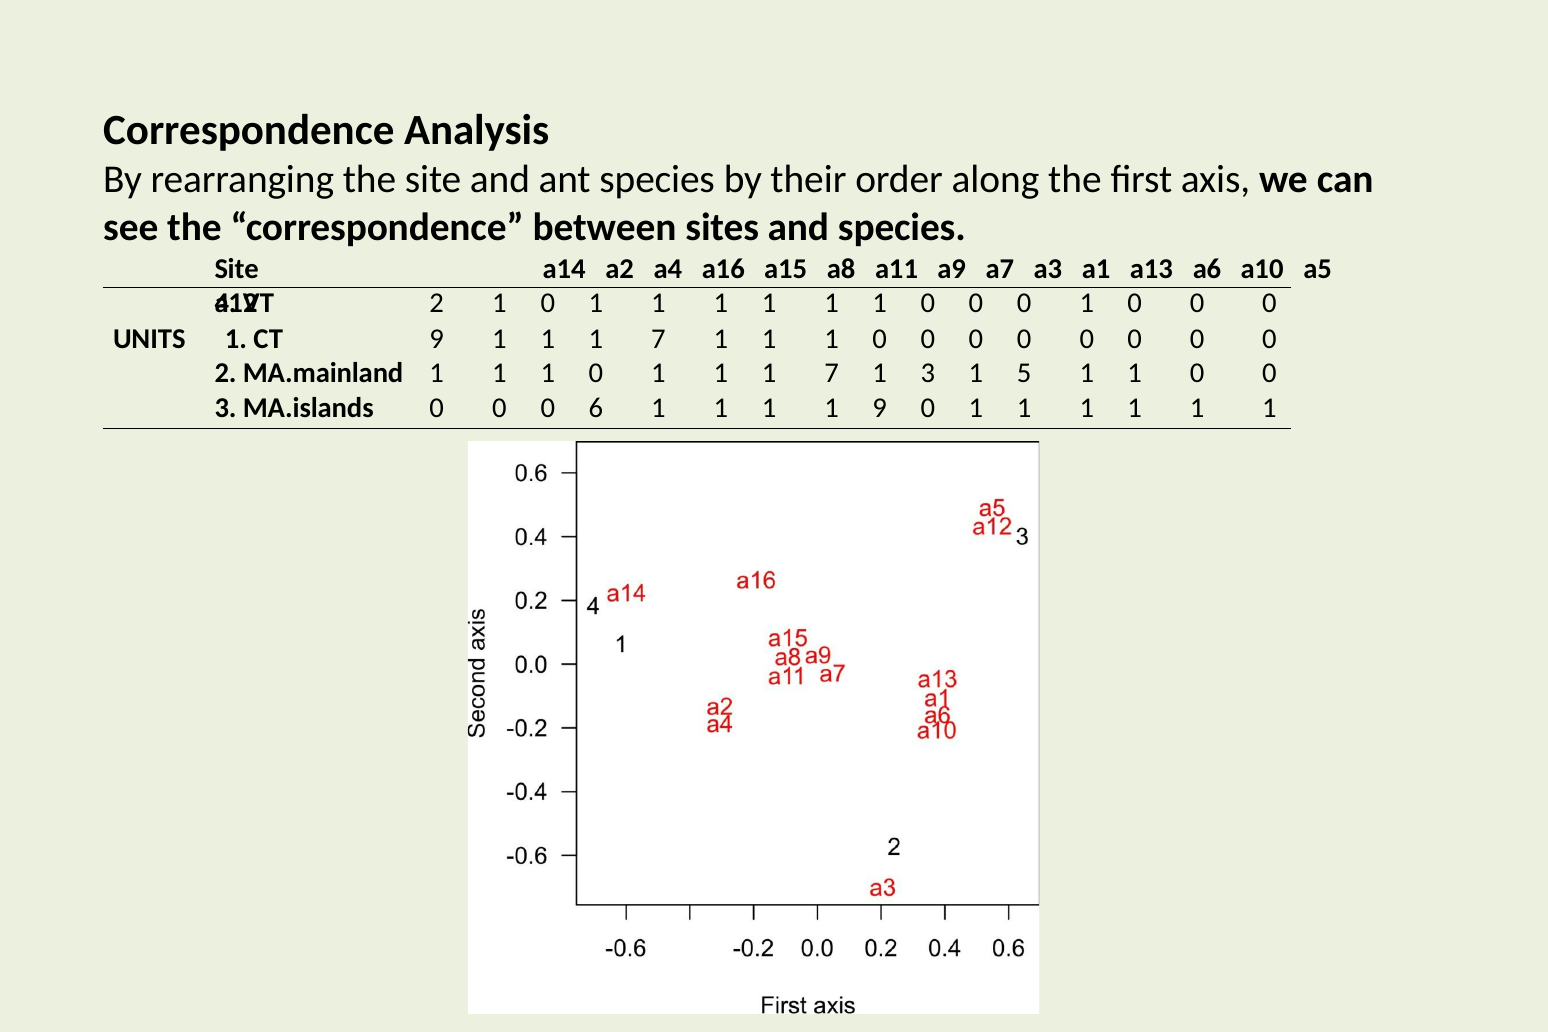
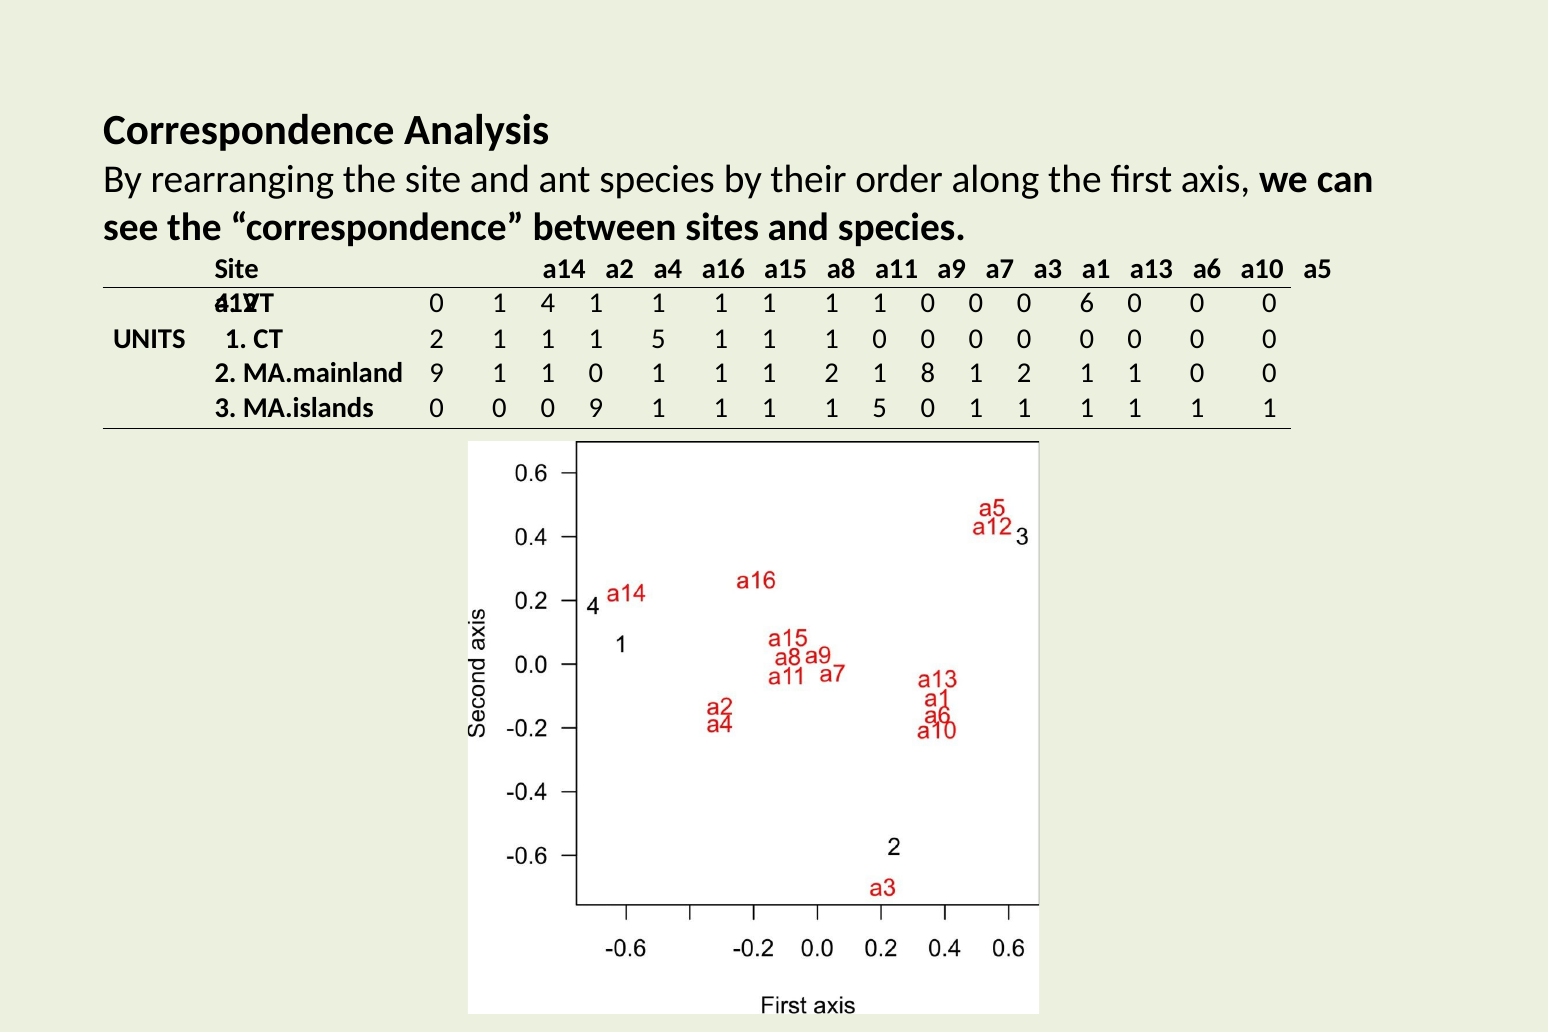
2: 2 -> 0 (437, 303)
0: 0 -> 4 (548, 303)
0 0 1: 1 -> 6 (1087, 303)
CT 9: 9 -> 2 (437, 339)
7: 7 -> 5 (658, 339)
MA.mainland 1: 1 -> 9 (437, 373)
7: 7 -> 2 (832, 373)
1 3: 3 -> 8 (928, 373)
5: 5 -> 2 (1024, 373)
0 6: 6 -> 9 (596, 408)
9: 9 -> 5 (880, 408)
